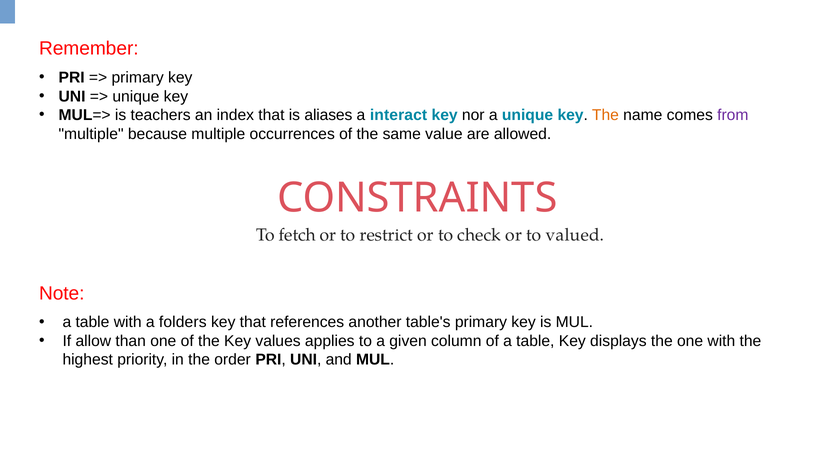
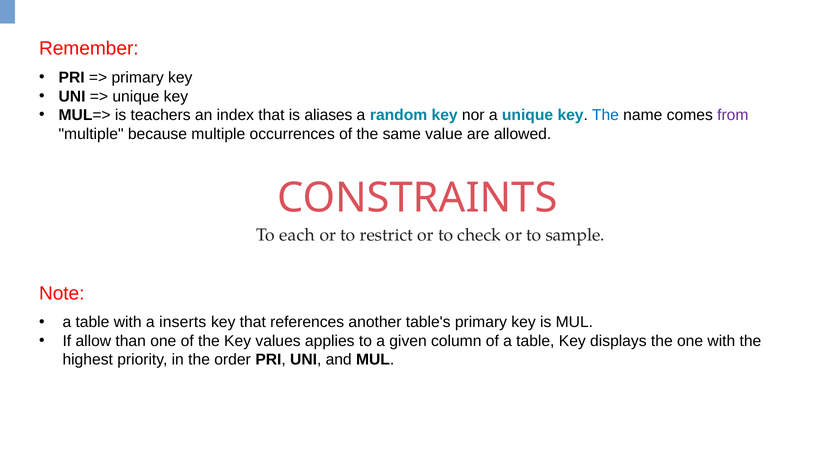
interact: interact -> random (399, 115)
The colour: orange -> blue (605, 115)
fetch: fetch -> each (297, 235)
valued: valued -> sample (575, 235)
folders: folders -> inserts (183, 322)
